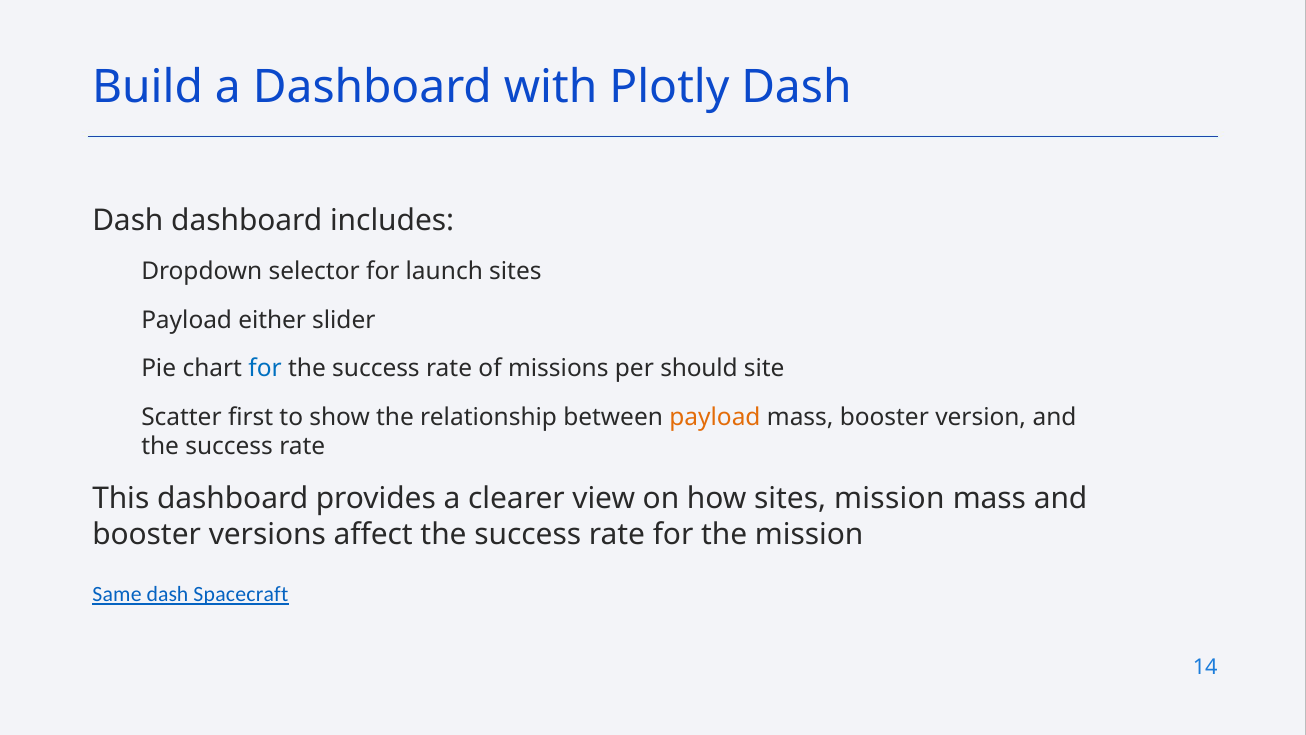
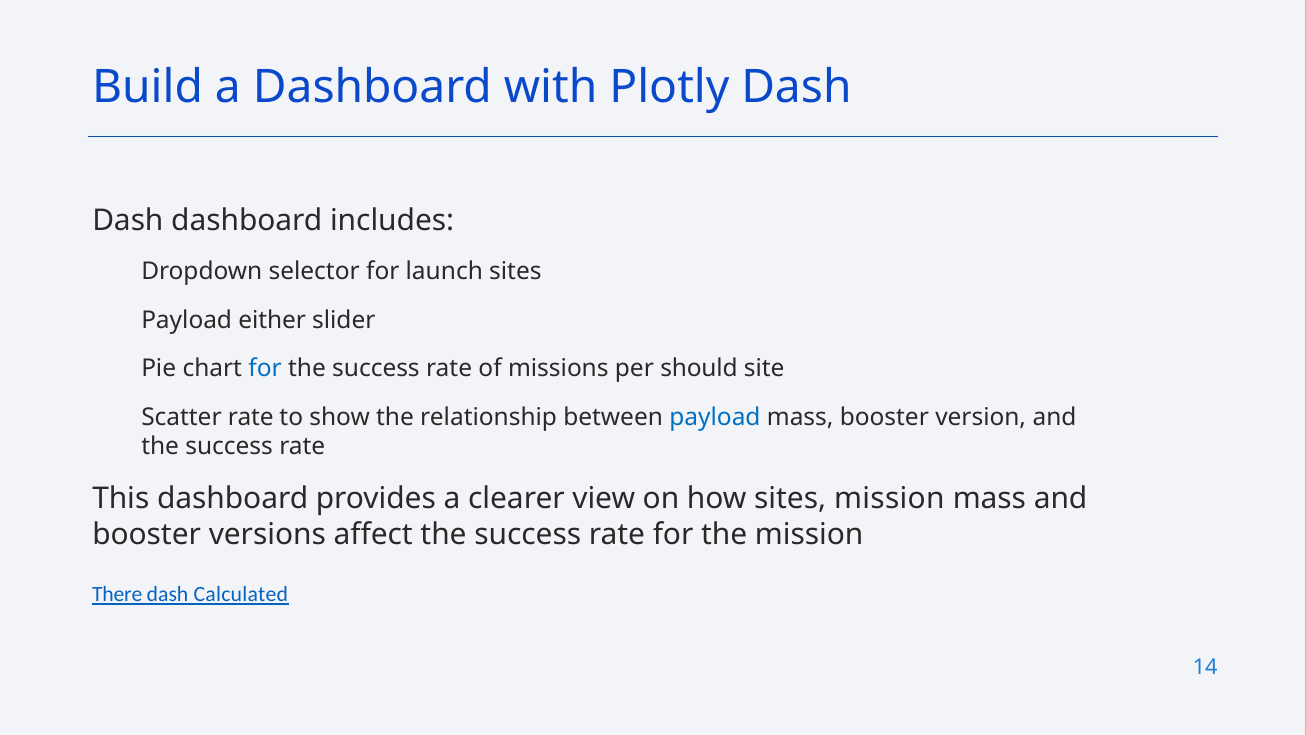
Scatter first: first -> rate (251, 417)
payload colour: orange -> blue (715, 417)
Same: Same -> There (117, 594)
Spacecraft: Spacecraft -> Calculated (241, 594)
